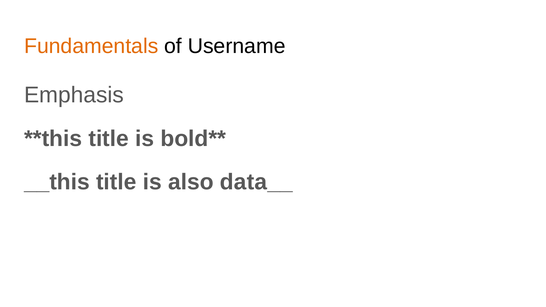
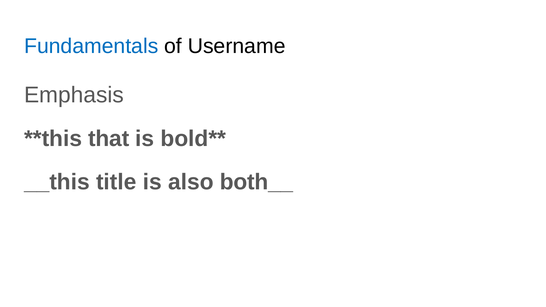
Fundamentals colour: orange -> blue (91, 46)
title: title -> that (109, 139)
data__: data__ -> both__ (257, 182)
